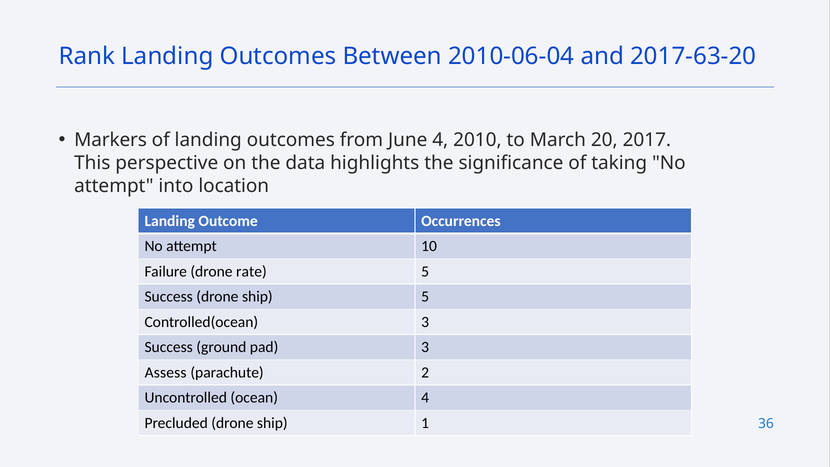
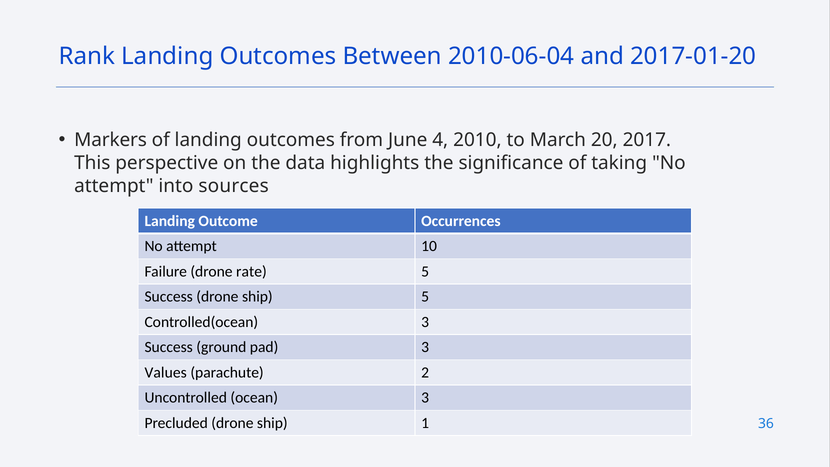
2017-63-20: 2017-63-20 -> 2017-01-20 (693, 56)
location: location -> sources (234, 186)
Assess: Assess -> Values (166, 373)
ocean 4: 4 -> 3 (425, 398)
